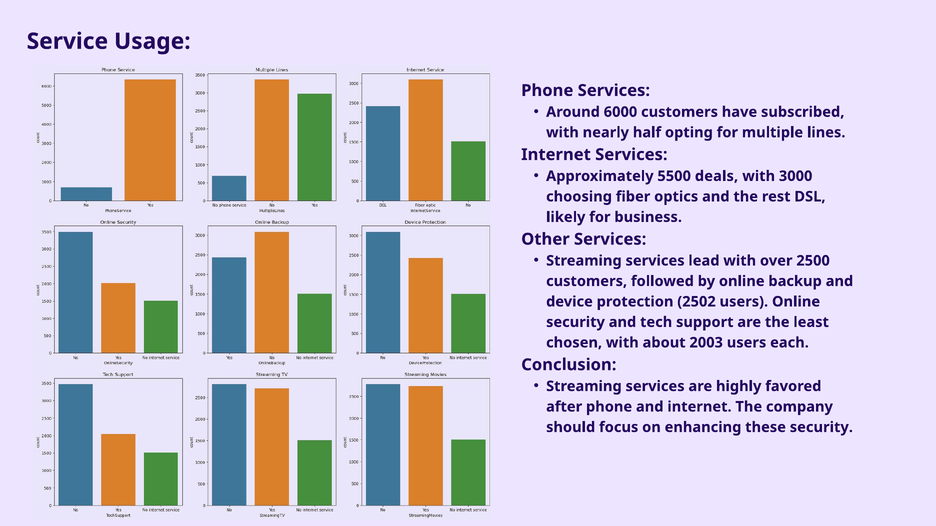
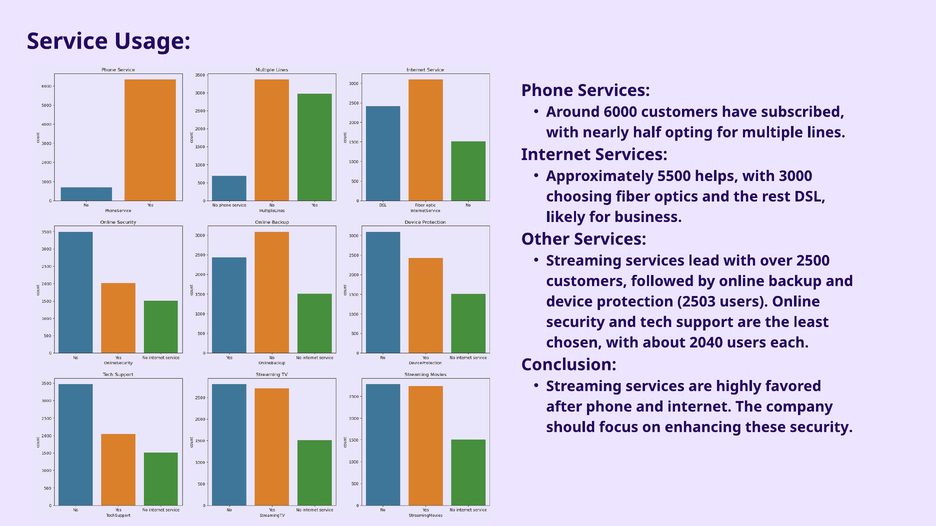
deals: deals -> helps (717, 176)
2502: 2502 -> 2503 (696, 302)
2003: 2003 -> 2040 (706, 343)
